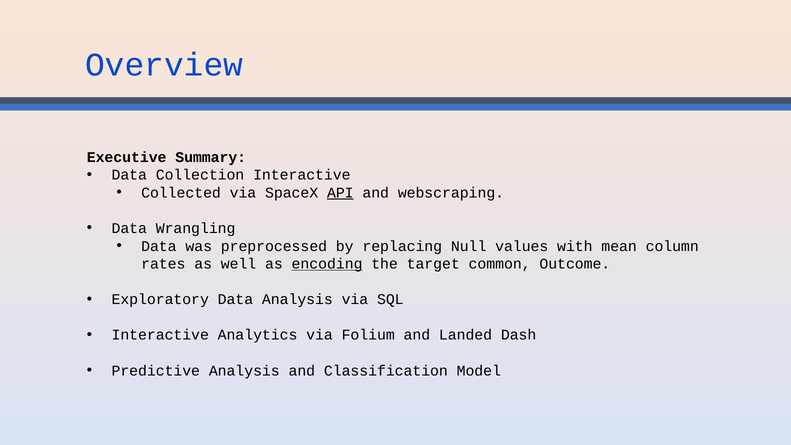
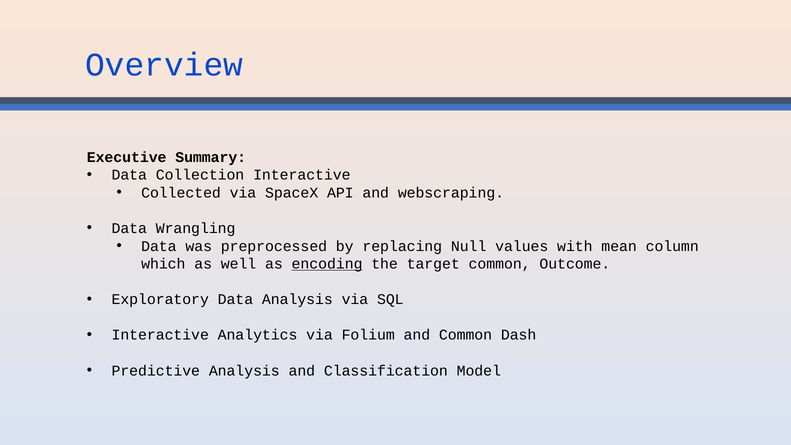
API underline: present -> none (340, 193)
rates: rates -> which (163, 264)
and Landed: Landed -> Common (466, 335)
